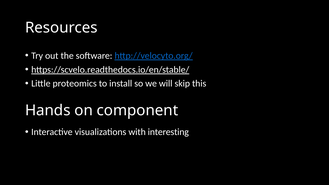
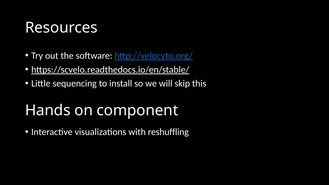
proteomics: proteomics -> sequencing (75, 84)
interesting: interesting -> reshuffling (168, 132)
